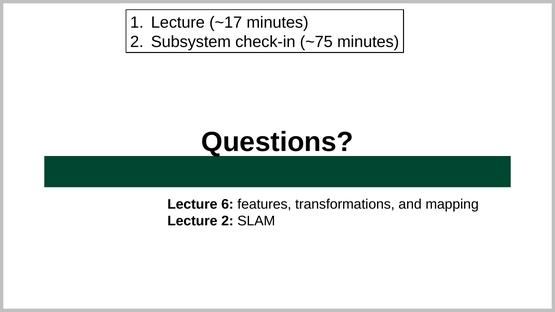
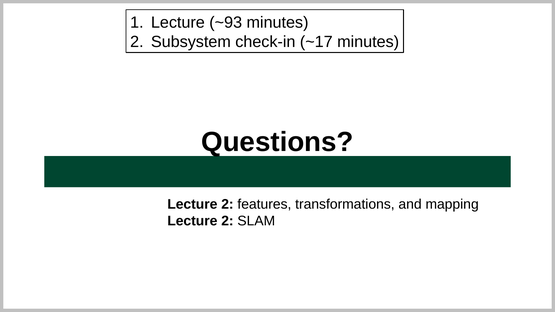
~17: ~17 -> ~93 (226, 23)
~75: ~75 -> ~17 (316, 42)
6: 6 -> 2 (227, 204)
